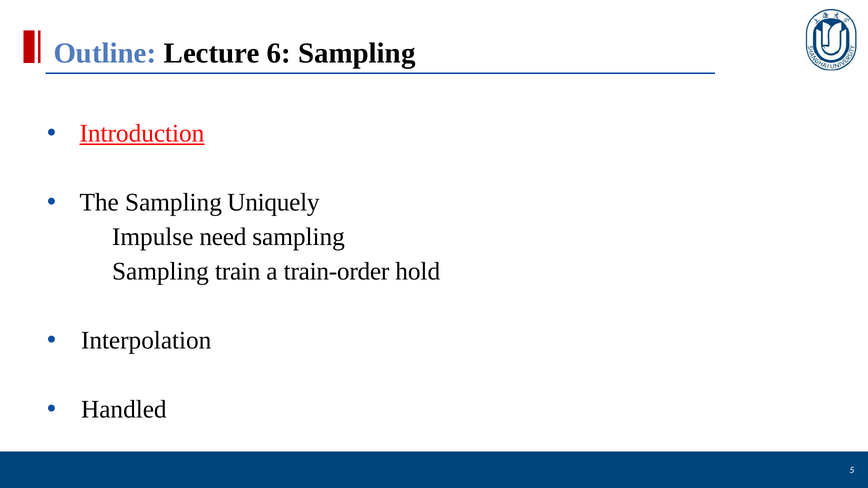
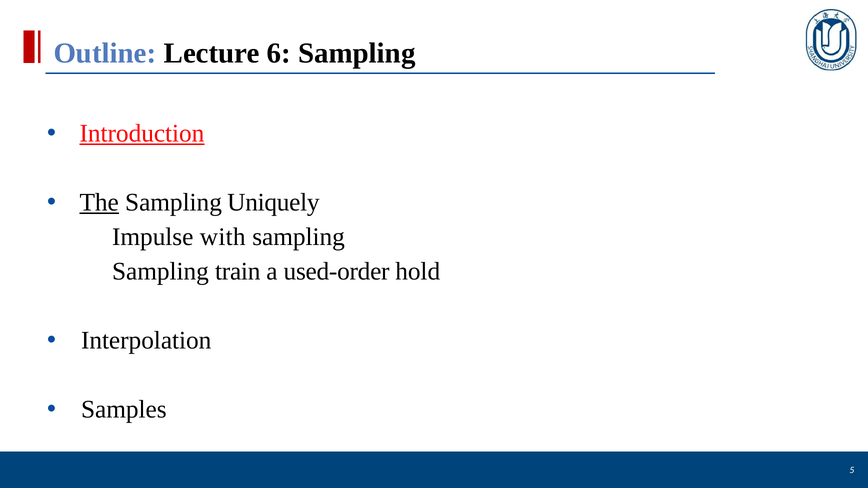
The underline: none -> present (99, 203)
need: need -> with (223, 237)
train-order: train-order -> used-order (337, 272)
Handled: Handled -> Samples (124, 410)
